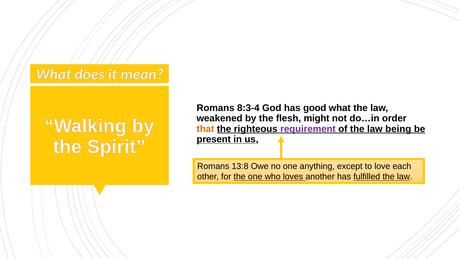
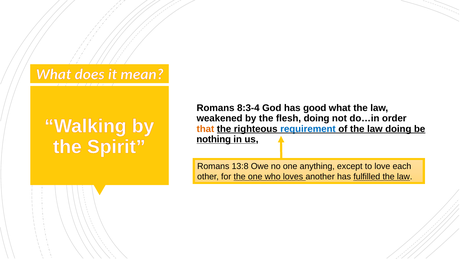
flesh might: might -> doing (317, 118)
requirement colour: purple -> blue (308, 129)
law being: being -> doing (398, 129)
present: present -> nothing (214, 139)
